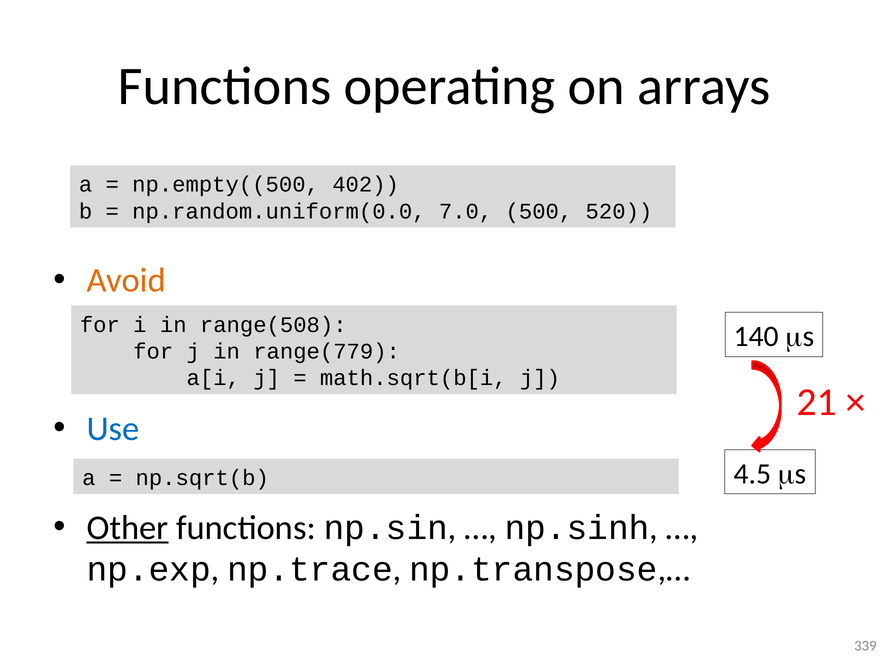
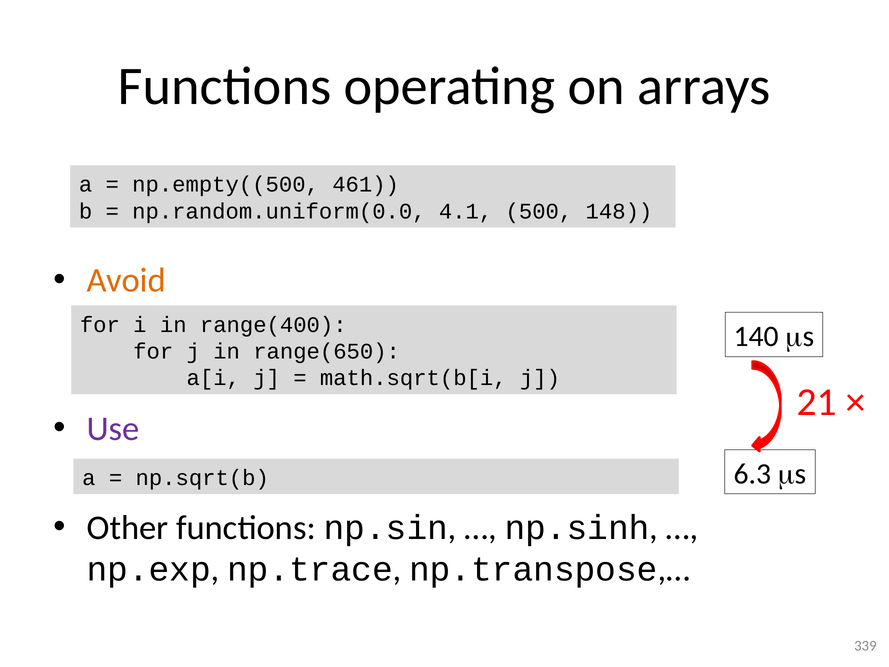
402: 402 -> 461 (366, 185)
7.0: 7.0 -> 4.1 (466, 211)
520: 520 -> 148 (619, 211)
range(508: range(508 -> range(400 (273, 325)
range(779: range(779 -> range(650 (327, 351)
Use colour: blue -> purple (113, 429)
4.5: 4.5 -> 6.3 (752, 474)
Other underline: present -> none (128, 527)
